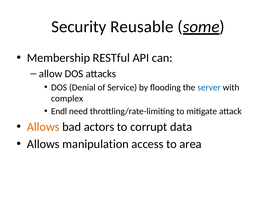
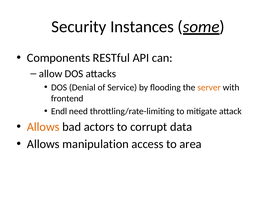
Reusable: Reusable -> Instances (142, 27)
Membership: Membership -> Components (58, 58)
server colour: blue -> orange (209, 87)
complex: complex -> frontend (67, 98)
